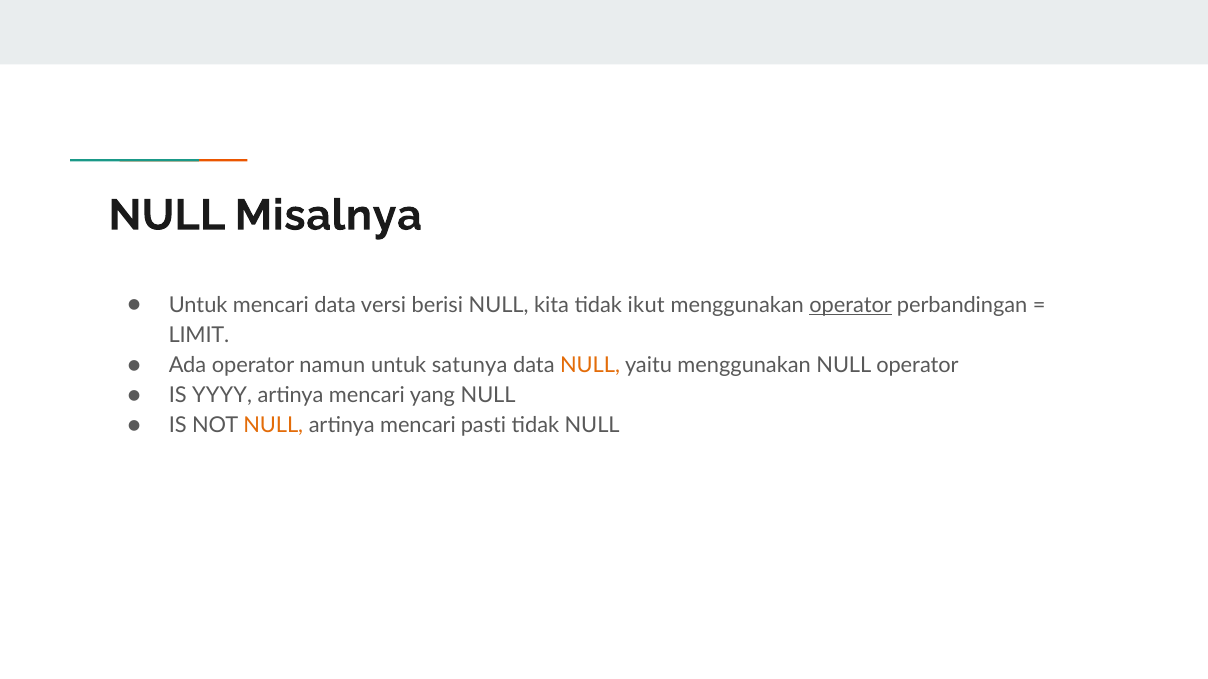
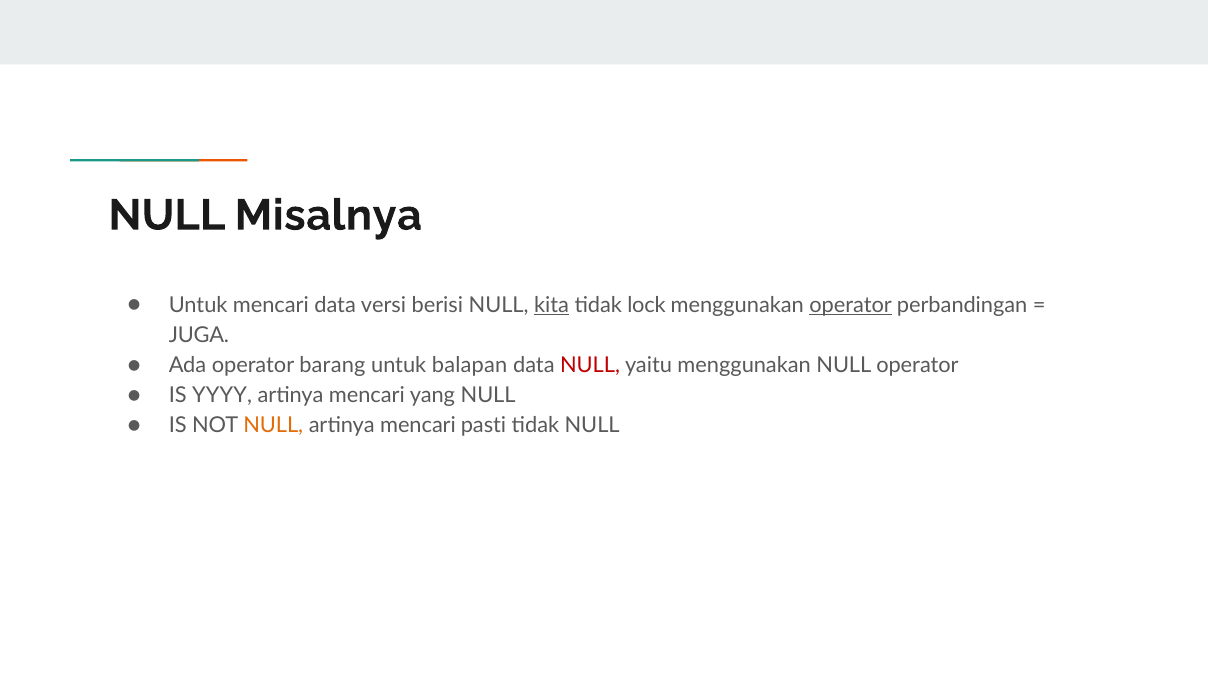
kita underline: none -> present (552, 305)
ikut: ikut -> lock (646, 305)
LIMIT: LIMIT -> JUGA (199, 335)
namun: namun -> barang (332, 365)
satunya: satunya -> balapan (470, 365)
NULL colour: orange -> red (590, 365)
